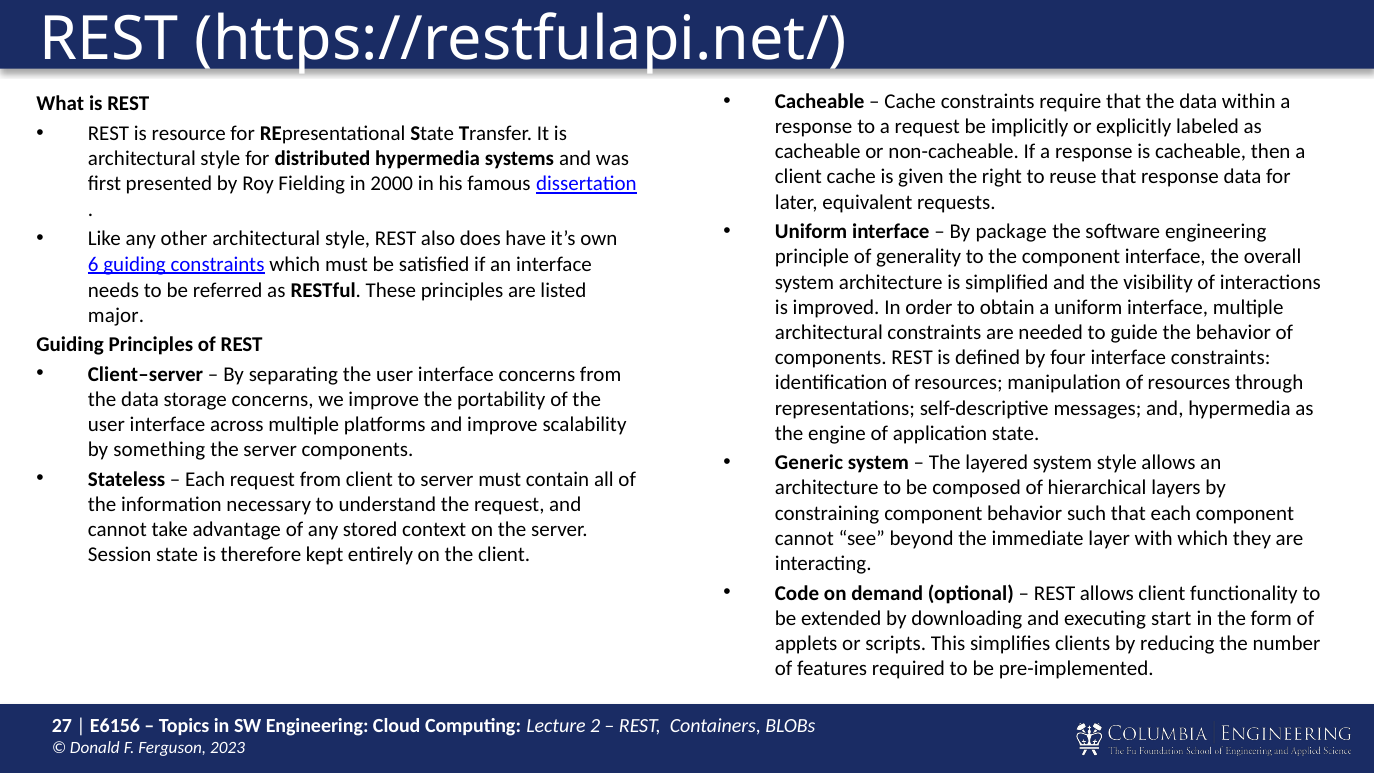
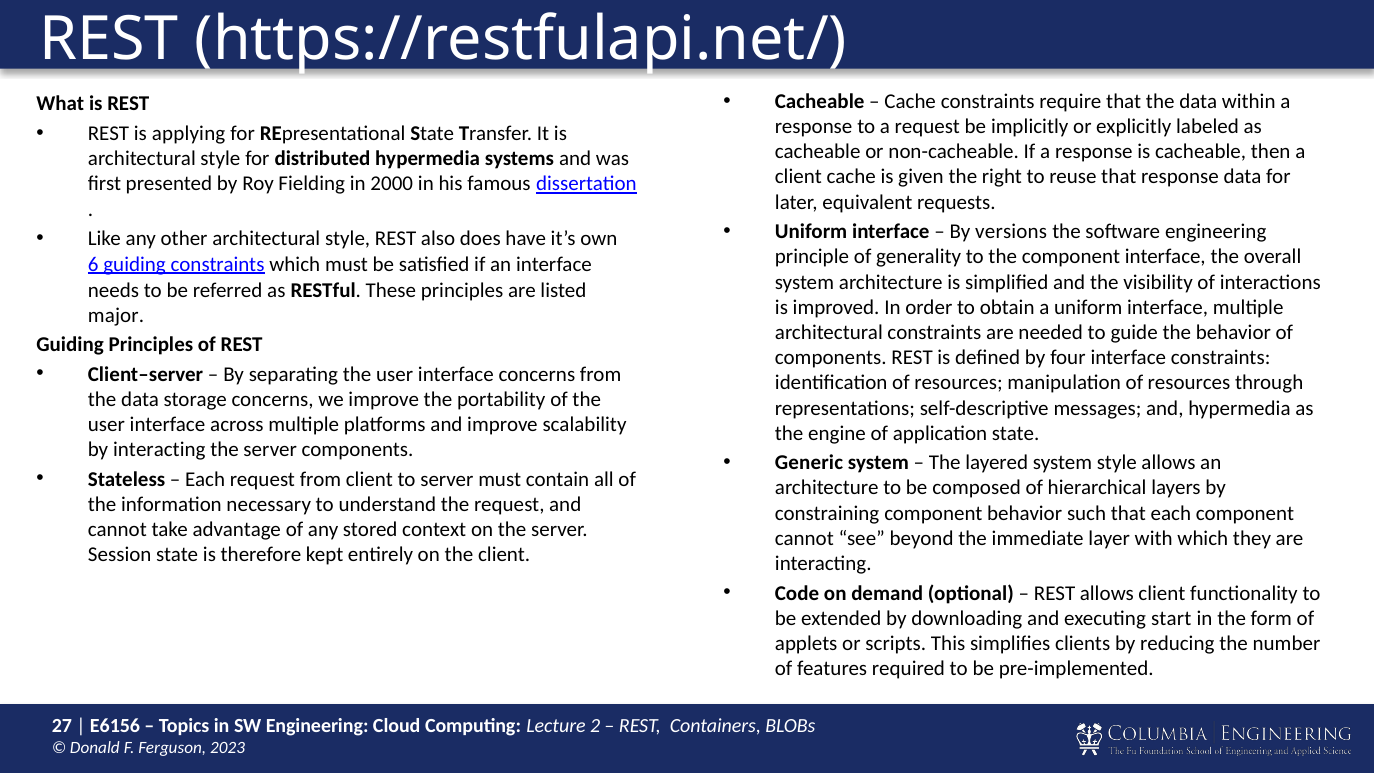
resource: resource -> applying (189, 133)
package: package -> versions (1011, 232)
by something: something -> interacting (159, 450)
